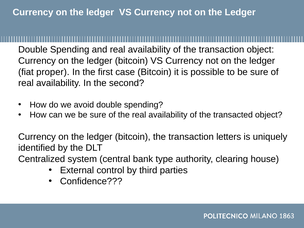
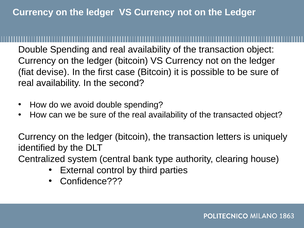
proper: proper -> devise (53, 72)
